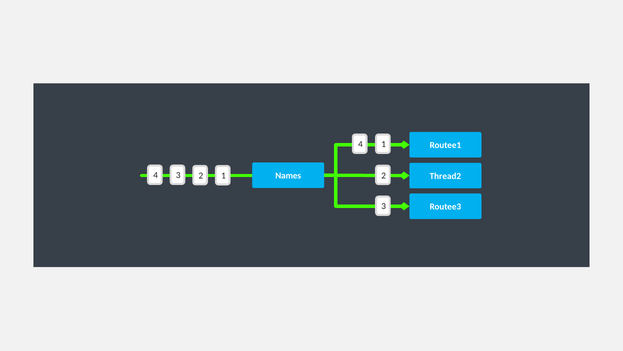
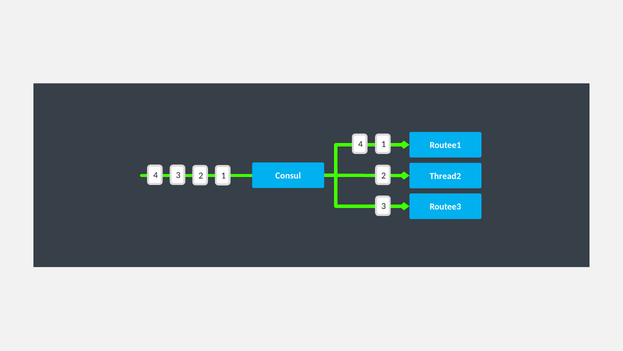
Names: Names -> Consul (288, 176)
